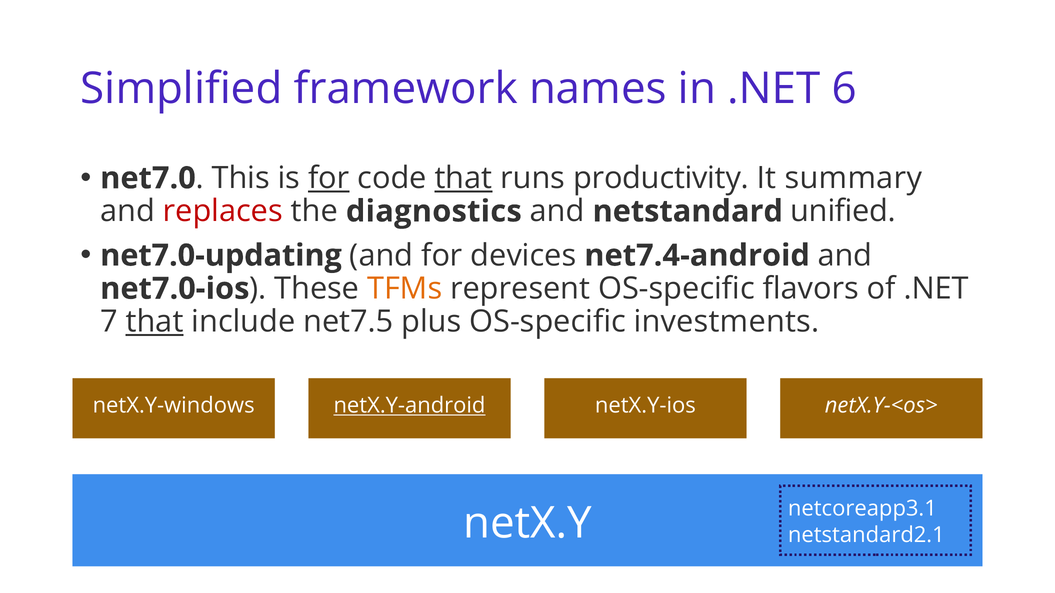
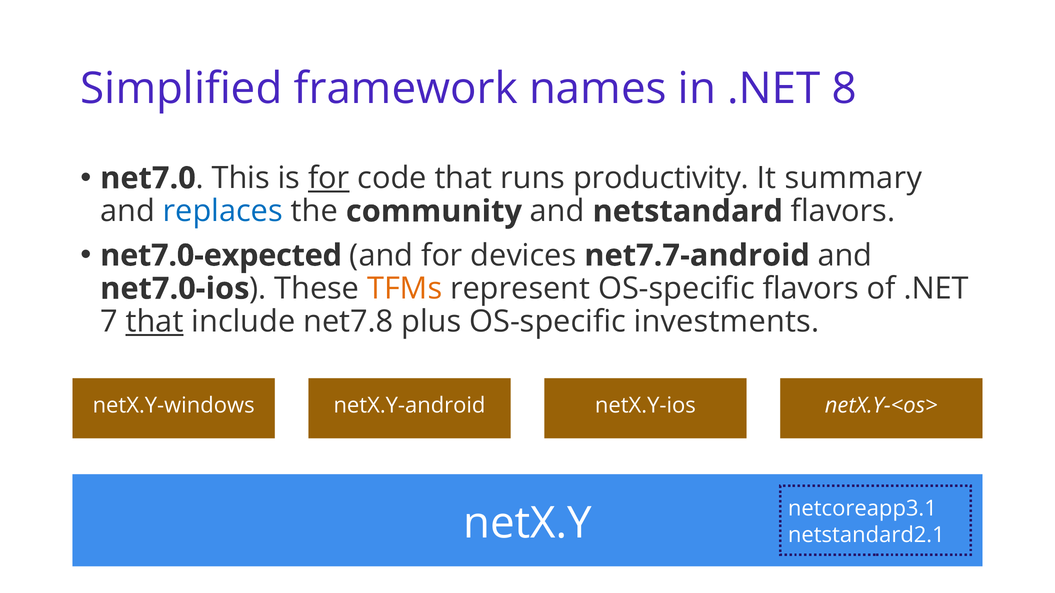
6: 6 -> 8 (844, 89)
that underline: present -> none (463, 178)
replaces colour: red -> blue (223, 211)
diagnostics: diagnostics -> community (434, 211)
netstandard unified: unified -> flavors (843, 211)
net7.0-updating: net7.0-updating -> net7.0-expected (221, 256)
net7.4-android: net7.4-android -> net7.7-android (697, 256)
net7.5: net7.5 -> net7.8 (348, 322)
netX.Y-android underline: present -> none (409, 406)
